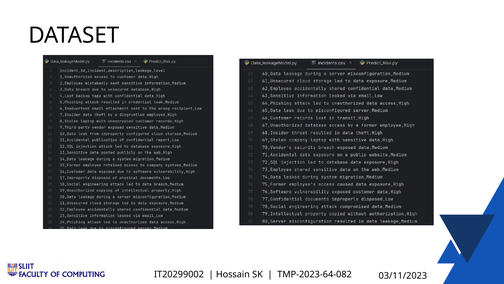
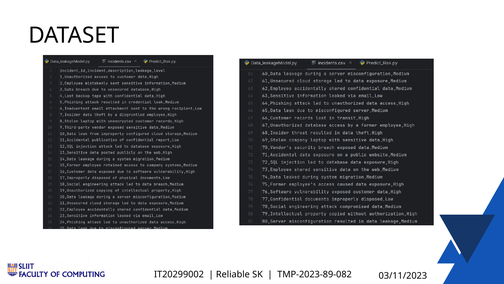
Hossain: Hossain -> Reliable (233, 274)
TMP-2023-64-082: TMP-2023-64-082 -> TMP-2023-89-082 (315, 274)
